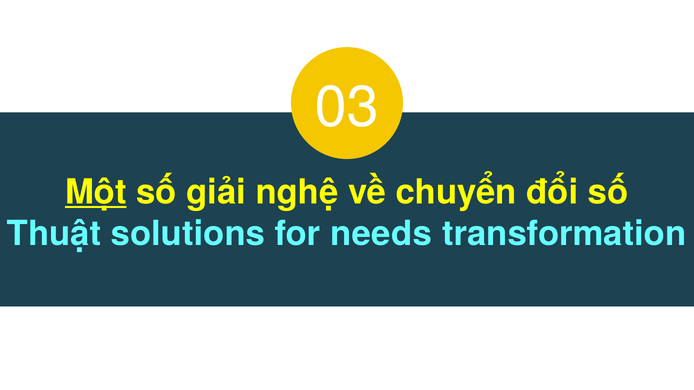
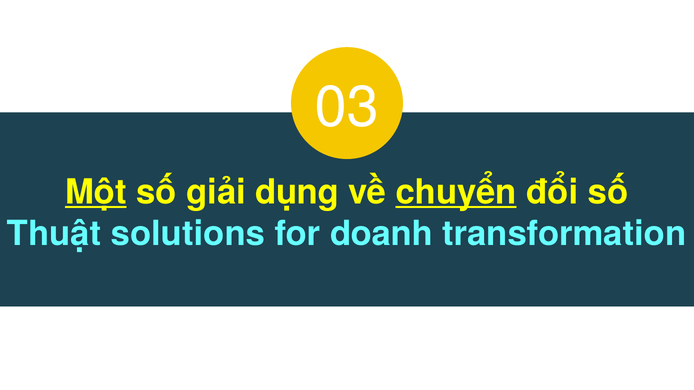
nghệ: nghệ -> dụng (297, 192)
chuyển underline: none -> present (456, 192)
needs: needs -> doanh (381, 234)
